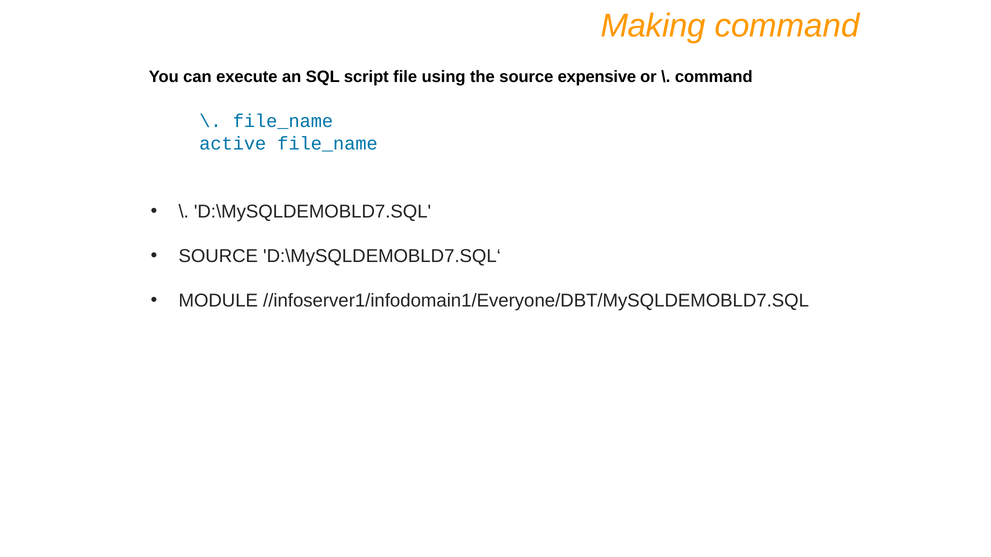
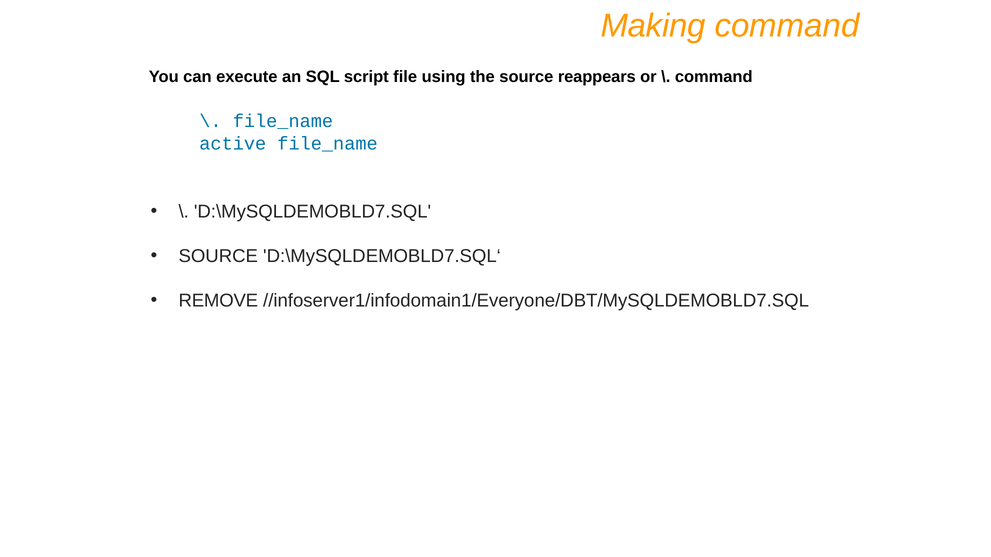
expensive: expensive -> reappears (597, 77)
MODULE: MODULE -> REMOVE (218, 301)
